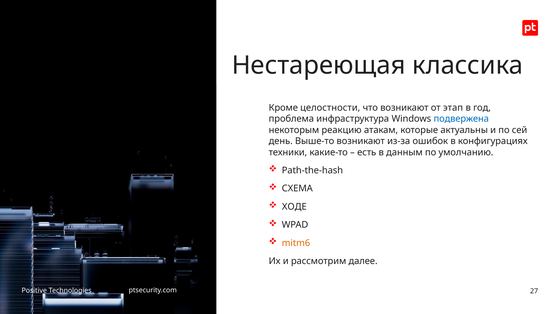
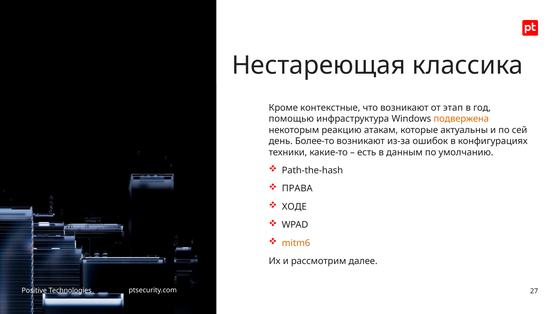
целостности: целостности -> контекстные (330, 108)
проблема: проблема -> помощью (291, 119)
подвержена colour: blue -> orange (461, 119)
Выше-то: Выше-то -> Более-то (315, 141)
СХЕМА: СХЕМА -> ПРАВА (297, 188)
